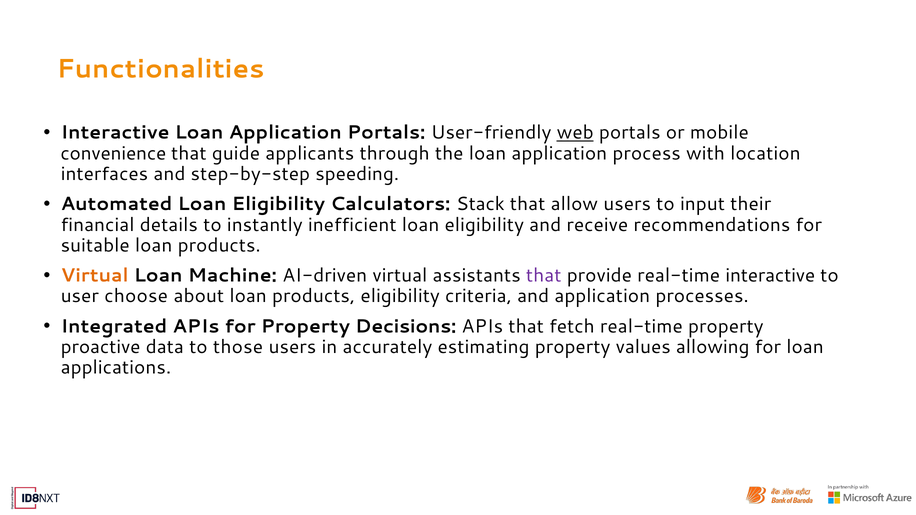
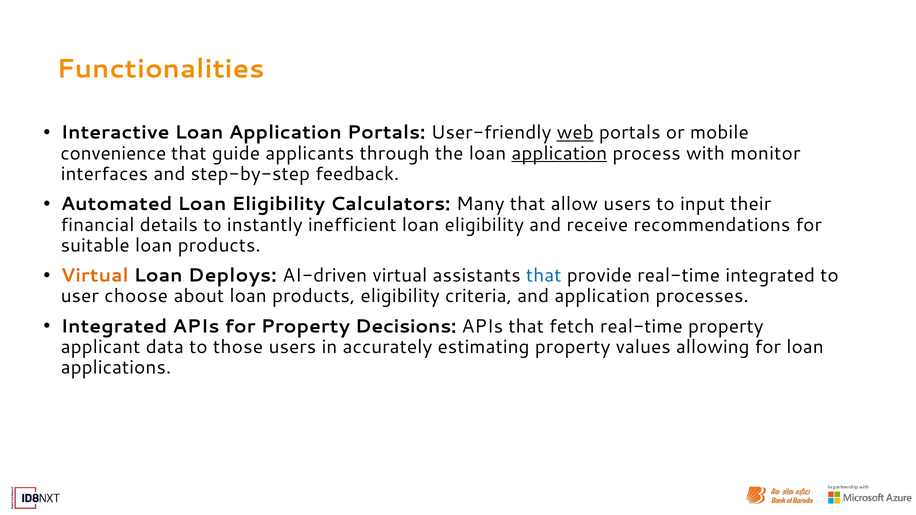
application underline: none -> present (559, 153)
location: location -> monitor (765, 153)
speeding: speeding -> feedback (357, 174)
Stack: Stack -> Many (480, 204)
Machine: Machine -> Deploys (232, 276)
that colour: purple -> blue (544, 276)
real-time interactive: interactive -> integrated (770, 276)
proactive: proactive -> applicant (101, 347)
